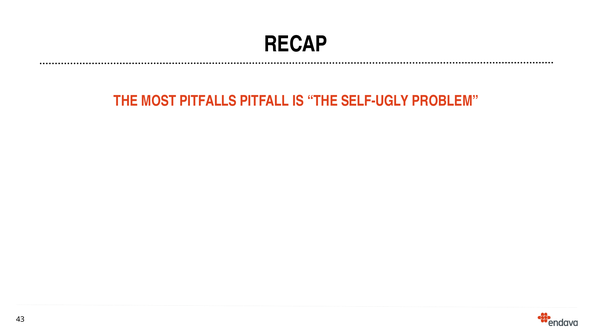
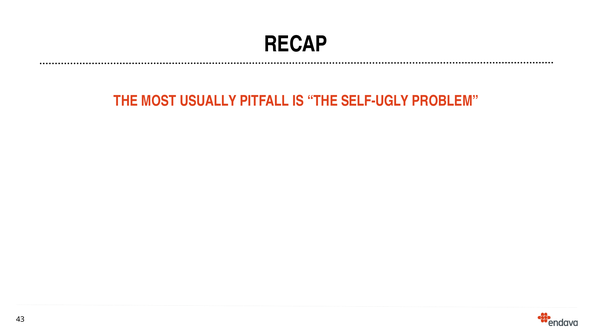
PITFALLS: PITFALLS -> USUALLY (208, 101)
